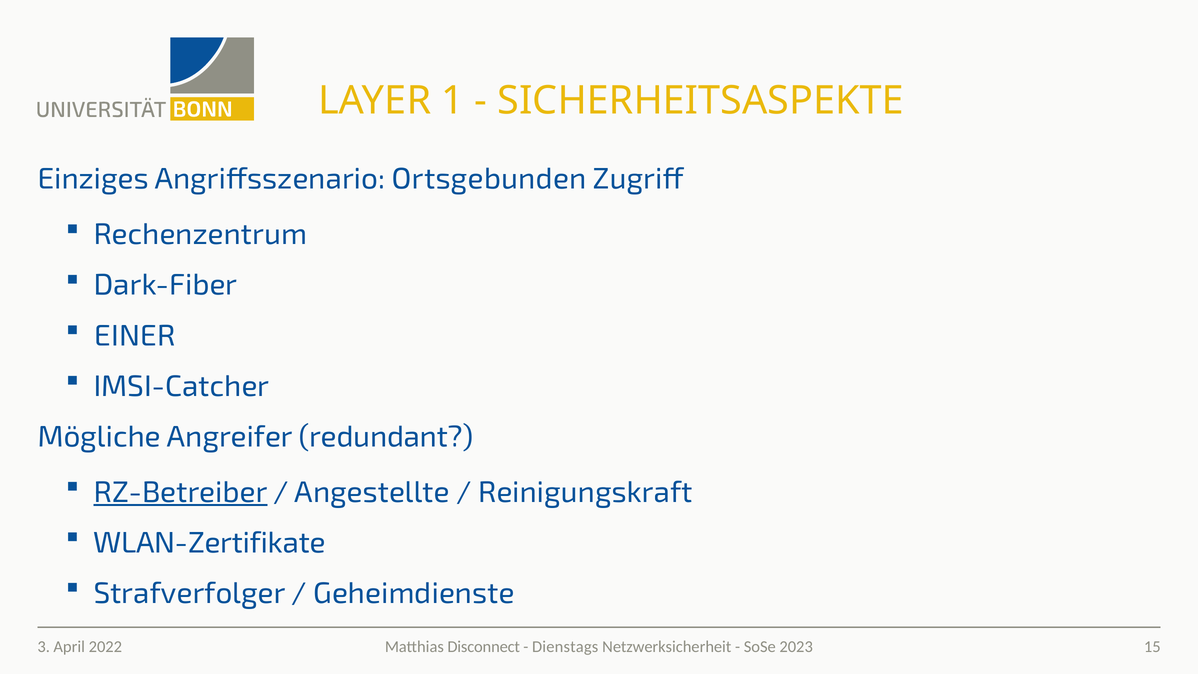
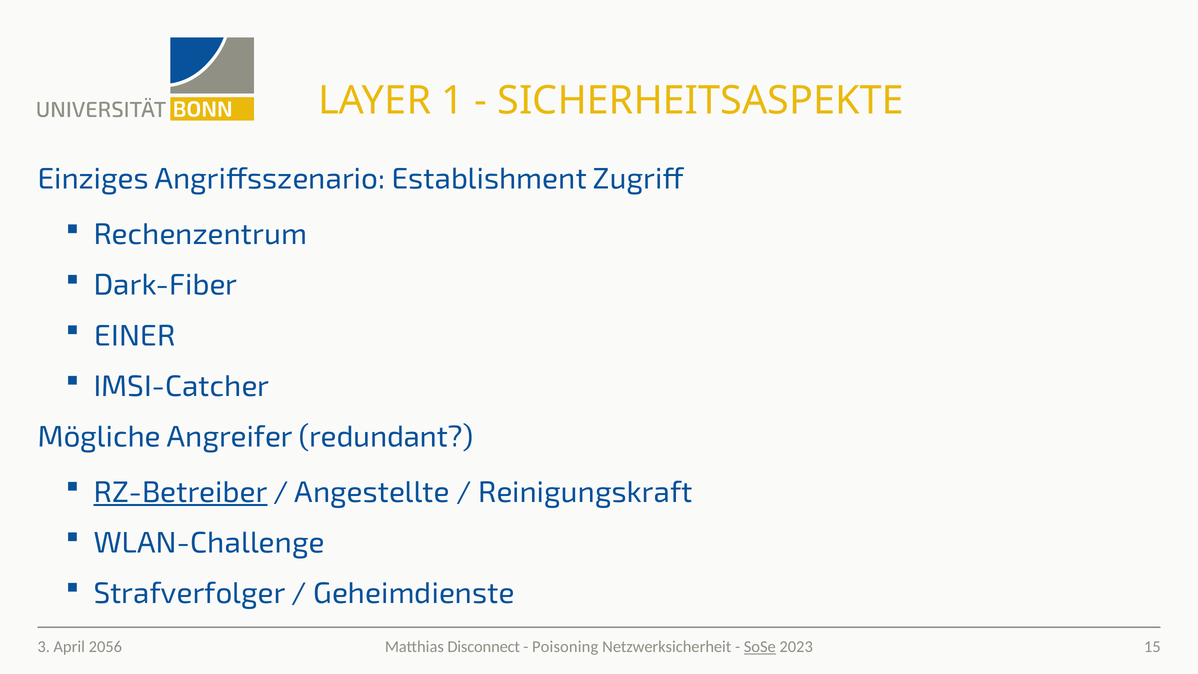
Ortsgebunden: Ortsgebunden -> Establishment (489, 179)
WLAN-Zertifikate: WLAN-Zertifikate -> WLAN-Challenge (209, 543)
Dienstags: Dienstags -> Poisoning (565, 647)
SoSe underline: none -> present (760, 647)
2022: 2022 -> 2056 (105, 647)
